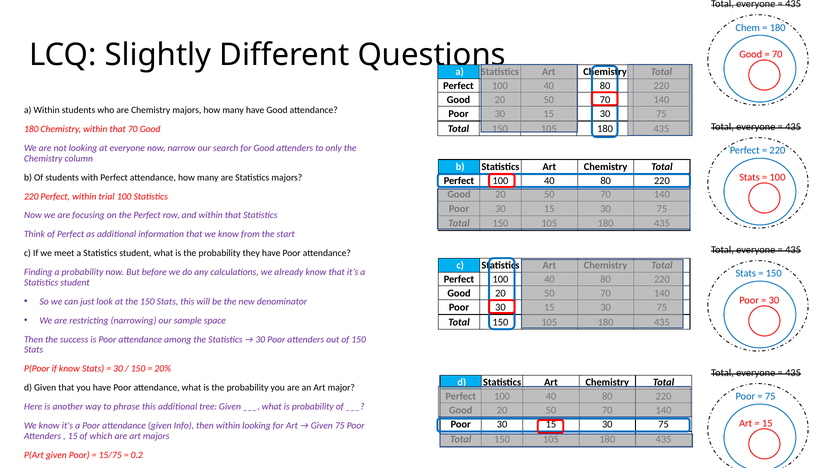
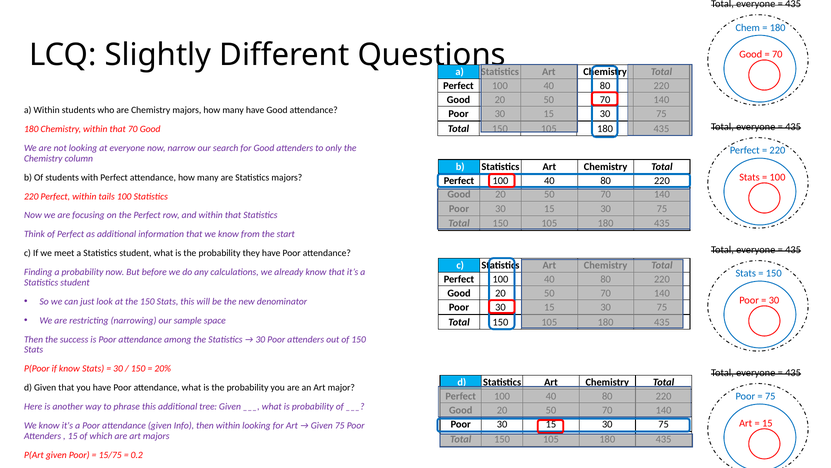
trial: trial -> tails (107, 196)
